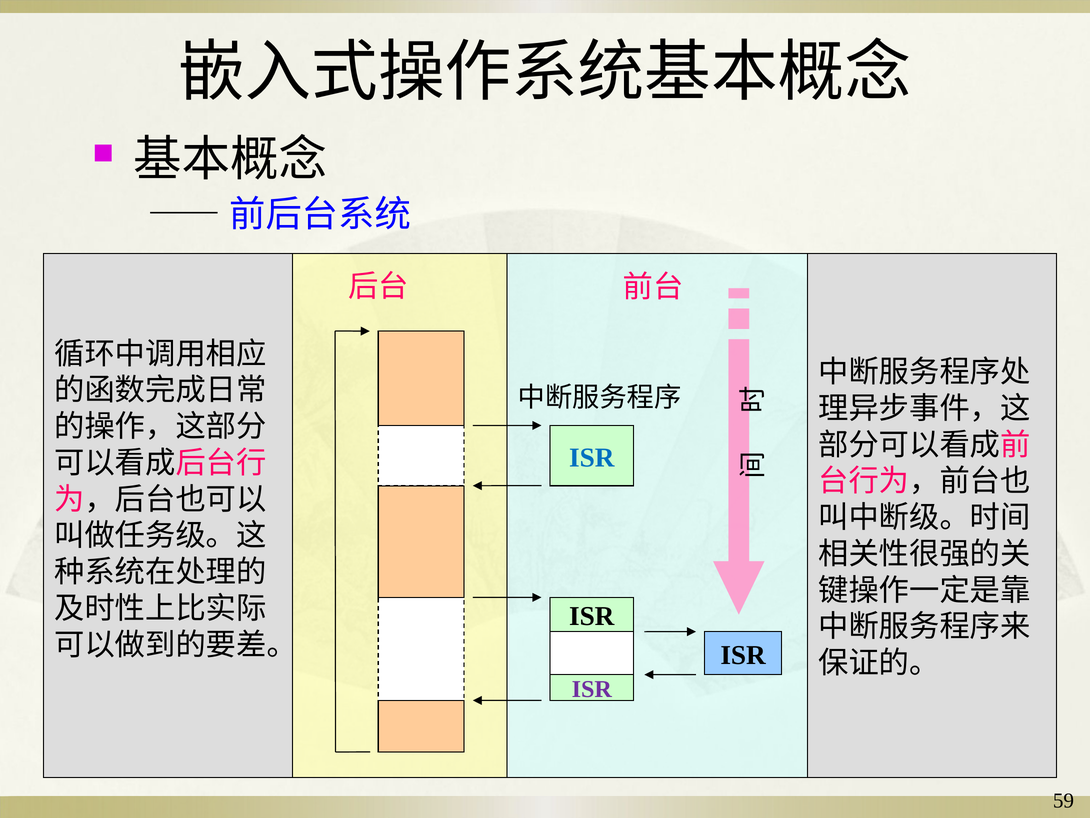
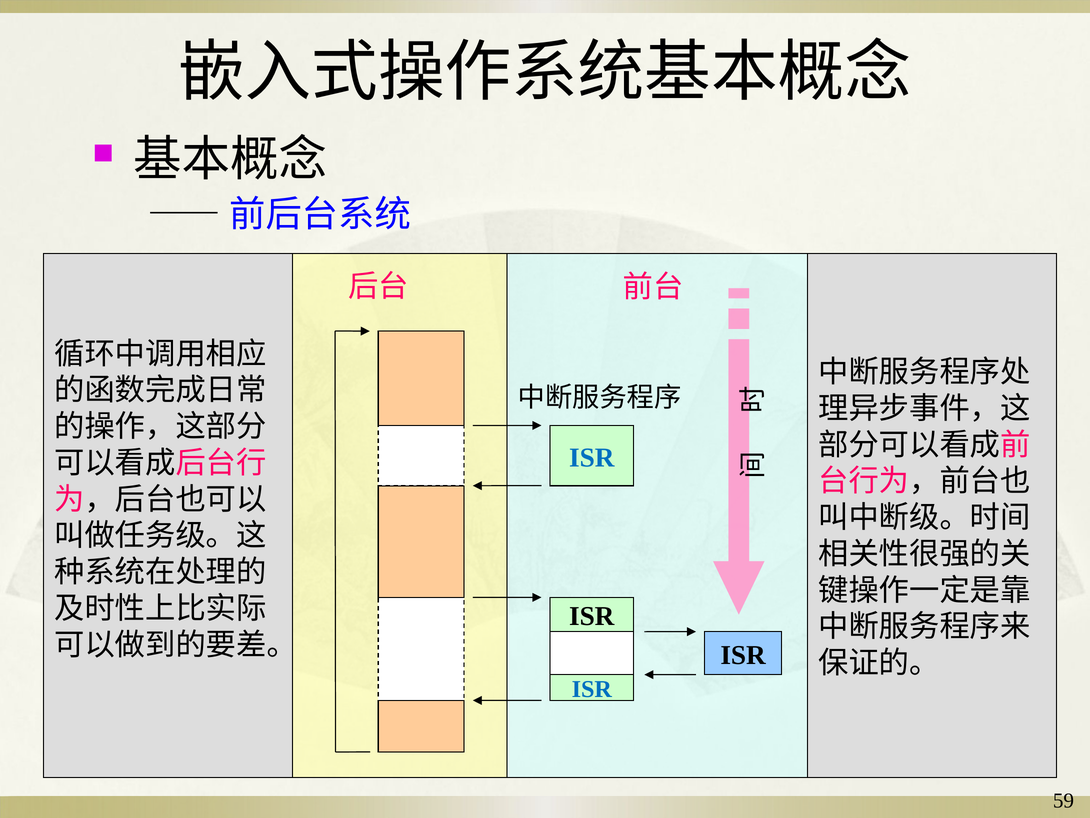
ISR colour: purple -> blue (592, 689)
